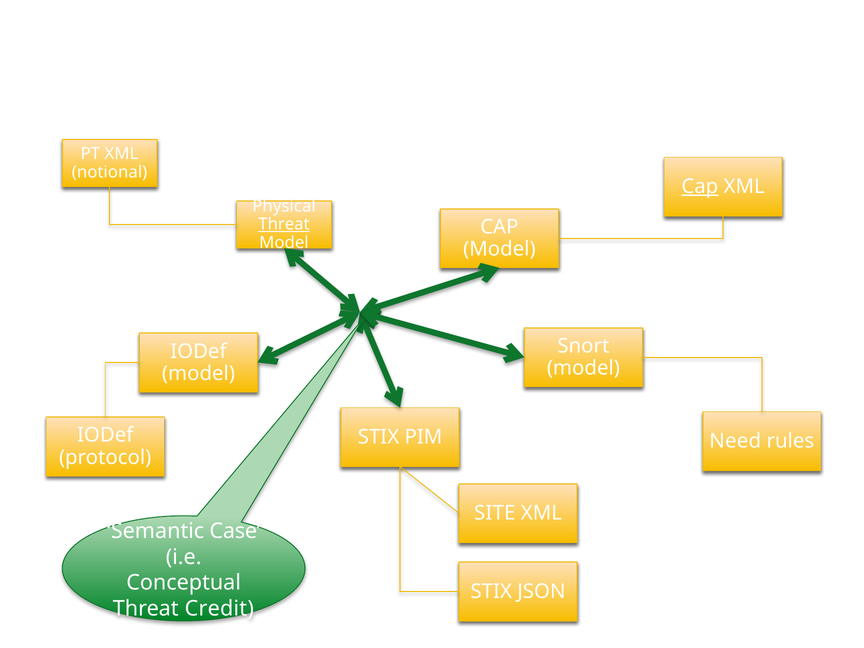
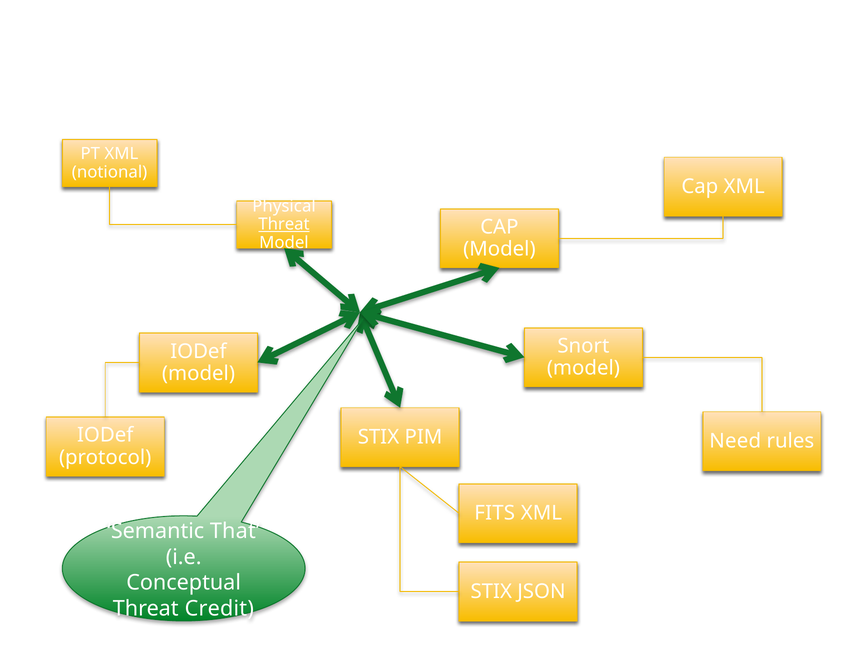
Cap underline: present -> none (700, 187)
SITE: SITE -> FITS (495, 513)
Case: Case -> That (235, 531)
